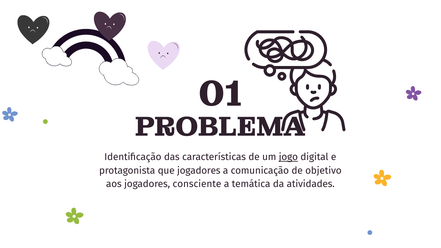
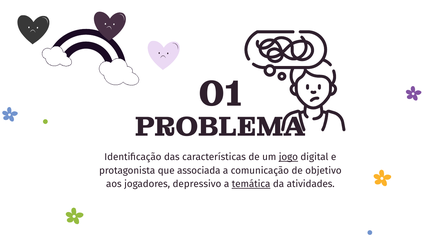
que jogadores: jogadores -> associada (199, 171)
consciente: consciente -> depressivo (197, 184)
temática underline: none -> present (251, 184)
